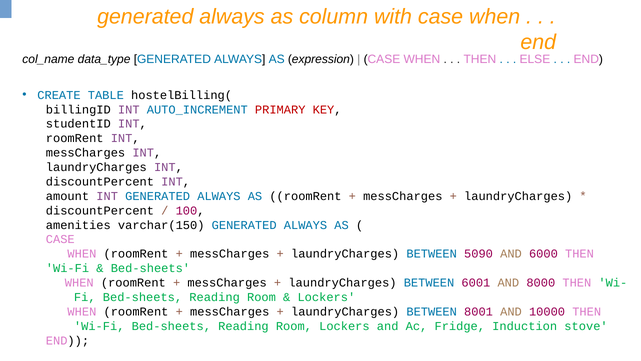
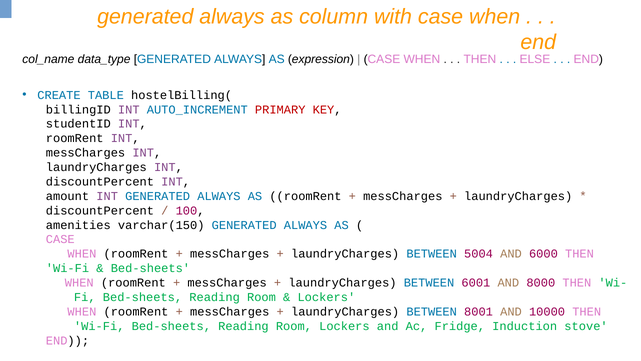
5090: 5090 -> 5004 (479, 254)
